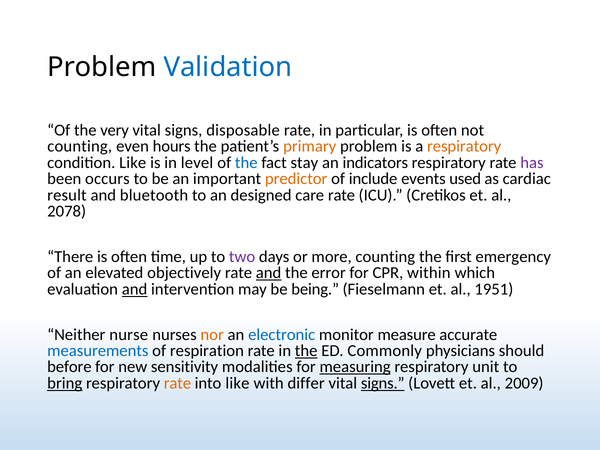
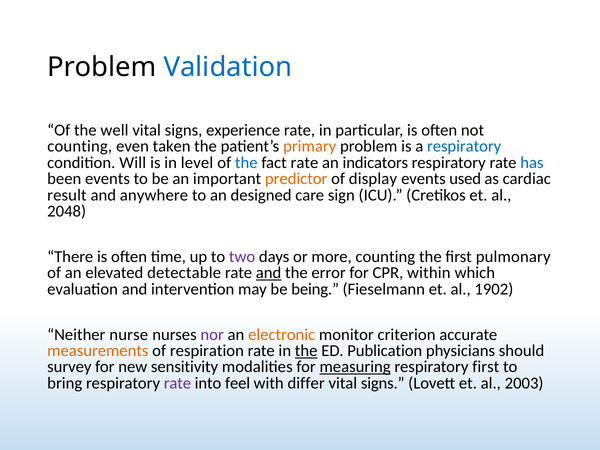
very: very -> well (114, 130)
disposable: disposable -> experience (243, 130)
hours: hours -> taken (172, 146)
respiratory colour: orange -> blue (464, 146)
condition Like: Like -> Will (133, 163)
fact stay: stay -> rate (304, 163)
has colour: purple -> blue (532, 163)
been occurs: occurs -> events (108, 179)
include: include -> display (373, 179)
bluetooth: bluetooth -> anywhere (154, 195)
care rate: rate -> sign (341, 195)
2078: 2078 -> 2048 (67, 211)
emergency: emergency -> pulmonary (513, 257)
objectively: objectively -> detectable (184, 273)
and underline: present -> none (135, 289)
1951: 1951 -> 1902 (494, 289)
nor colour: orange -> purple (212, 335)
electronic colour: blue -> orange (282, 335)
measure: measure -> criterion (407, 335)
measurements colour: blue -> orange (98, 351)
Commonly: Commonly -> Publication (385, 351)
before: before -> survey (69, 367)
respiratory unit: unit -> first (486, 367)
bring underline: present -> none (65, 383)
rate colour: orange -> purple (177, 383)
into like: like -> feel (238, 383)
signs underline: present -> none (383, 383)
2009: 2009 -> 2003 (524, 383)
